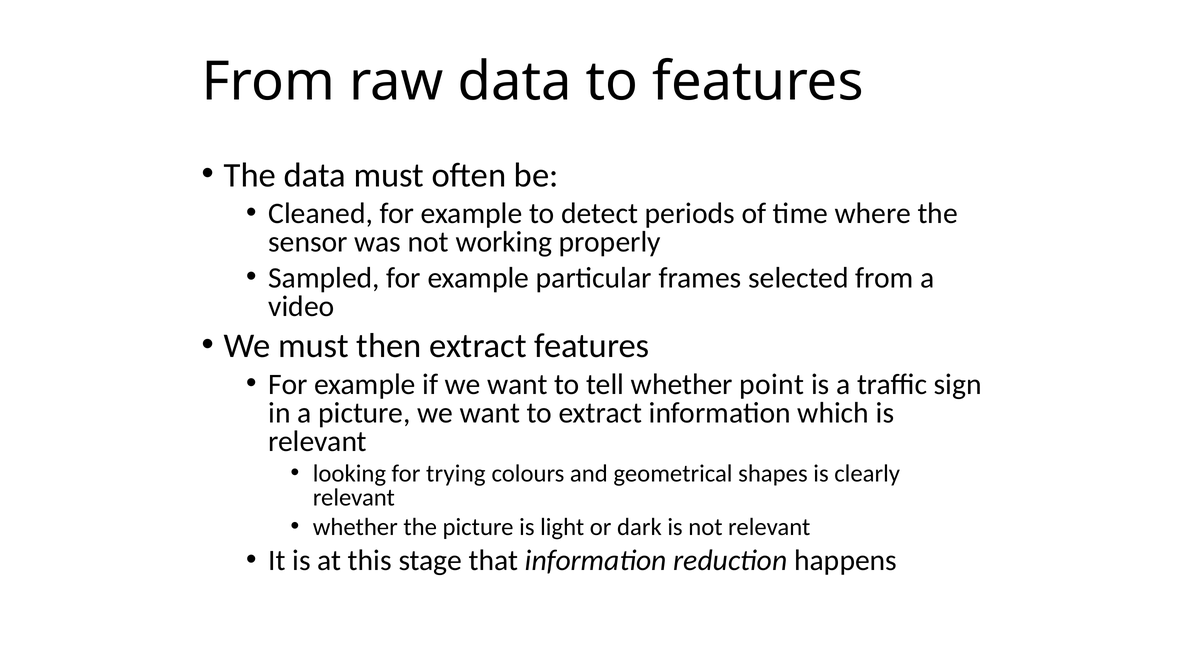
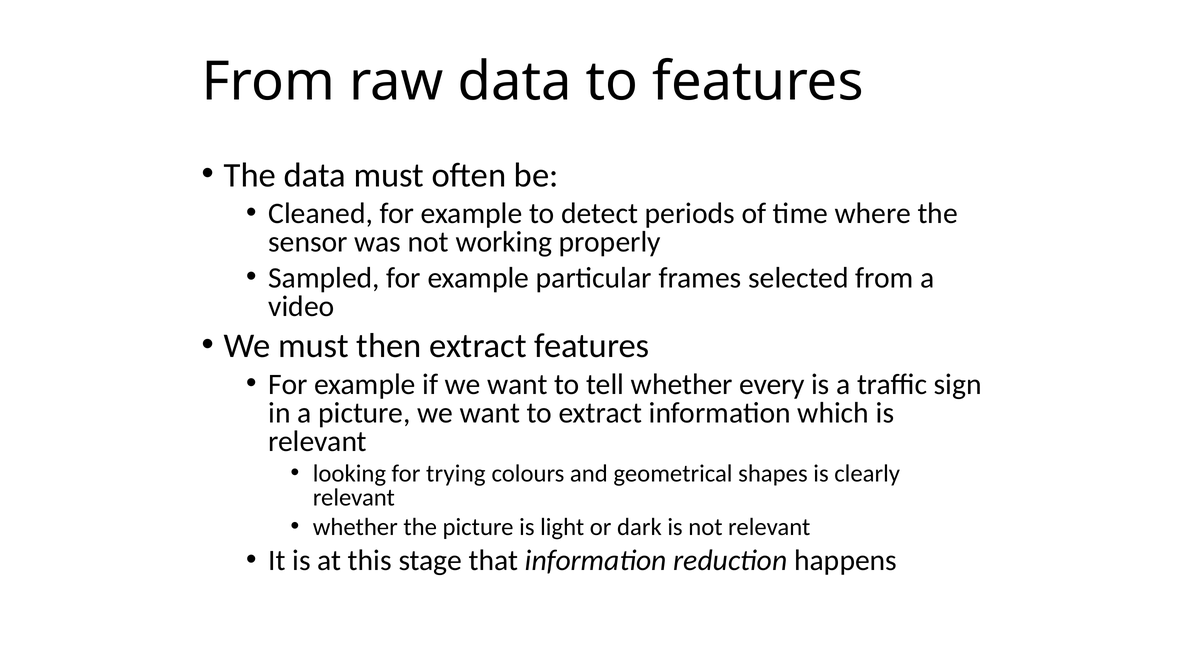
point: point -> every (772, 384)
